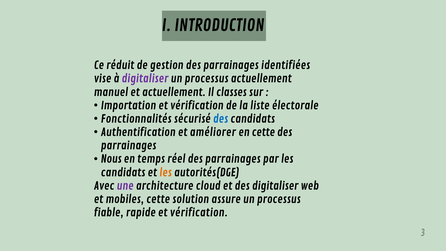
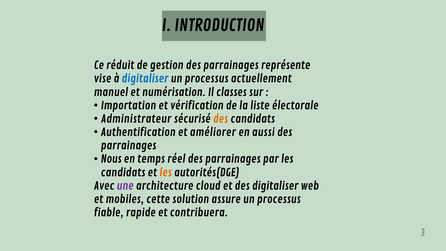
identifiées: identifiées -> représente (286, 66)
digitaliser colour: purple -> blue (145, 79)
et actuellement: actuellement -> numérisation (174, 92)
Fonctionnalités: Fonctionnalités -> Administrateur (136, 119)
des colour: blue -> orange (221, 119)
en cette: cette -> aussi (263, 132)
rapide et vérification: vérification -> contribuera (199, 213)
